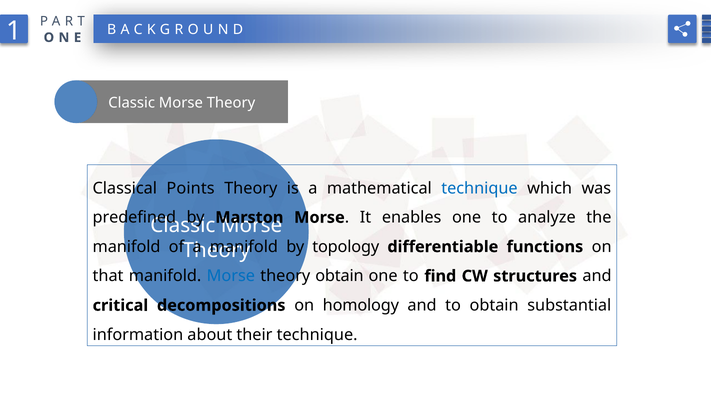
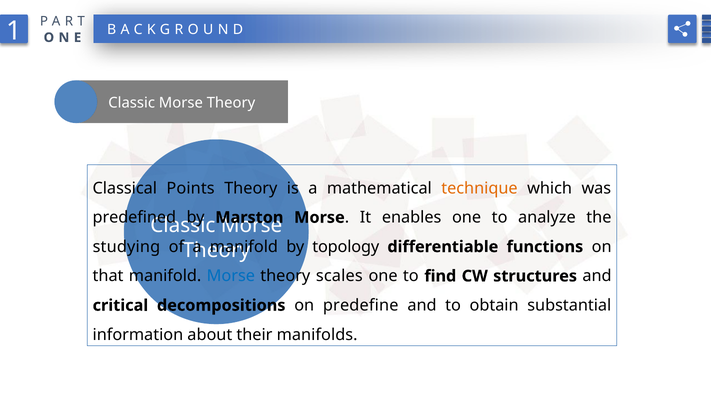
technique colour: blue -> orange (479, 188)
manifold: manifold -> studying (126, 247)
theory obtain: obtain -> scales (339, 276)
homology: homology -> predefine (361, 305)
their technique: technique -> manifolds (317, 335)
